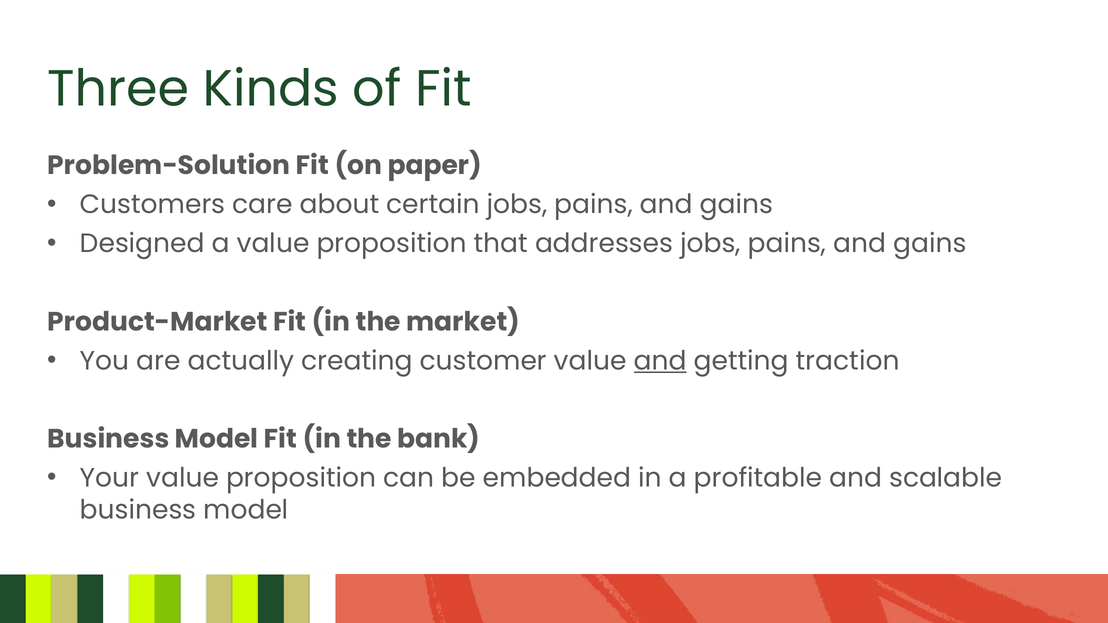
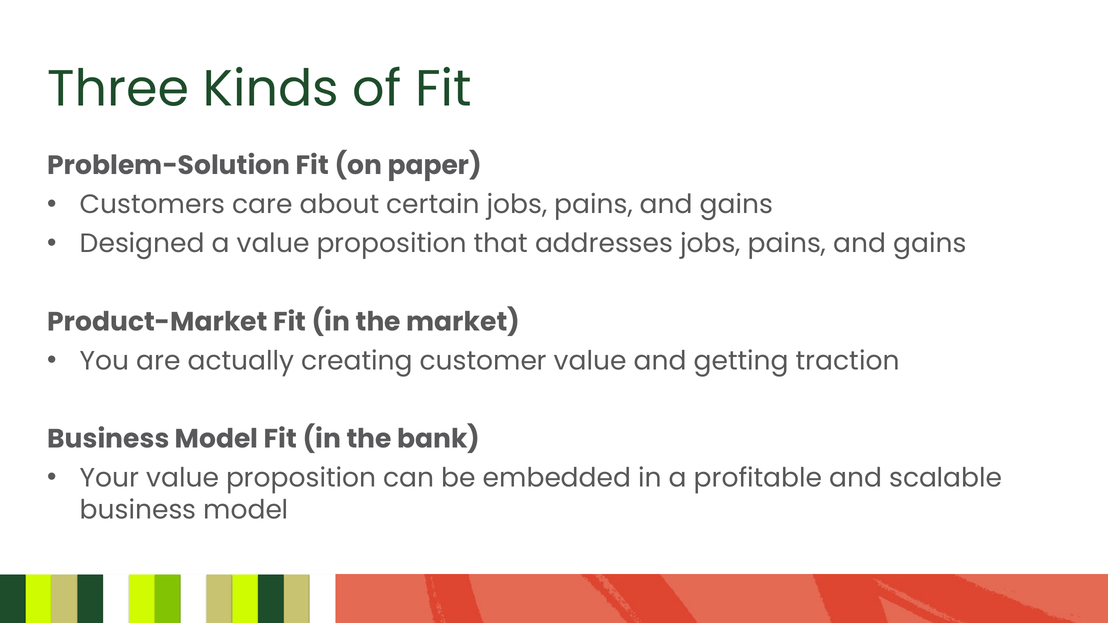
and underline: present -> none (660, 361)
